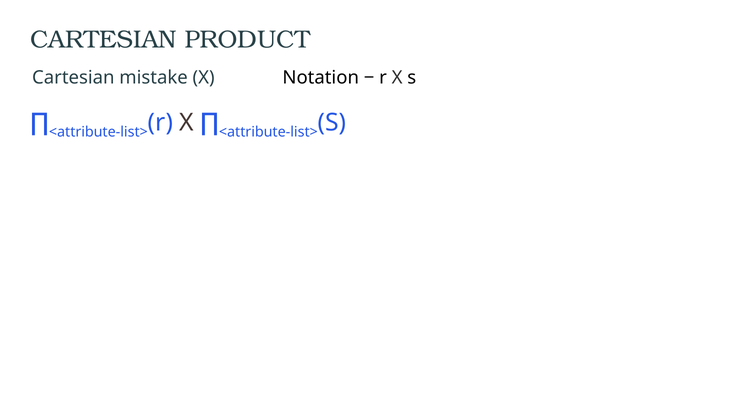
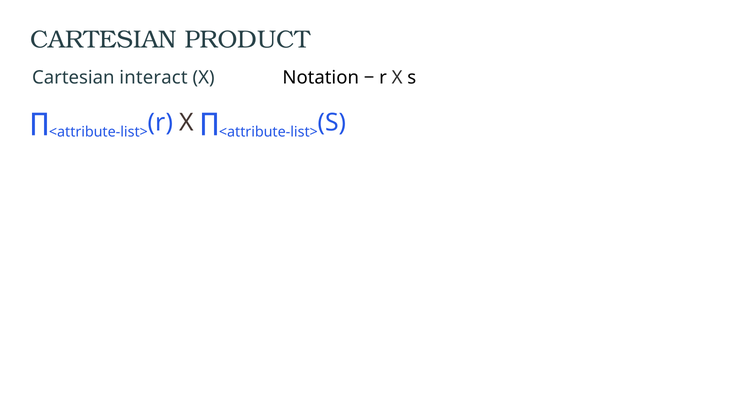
mistake: mistake -> interact (153, 78)
